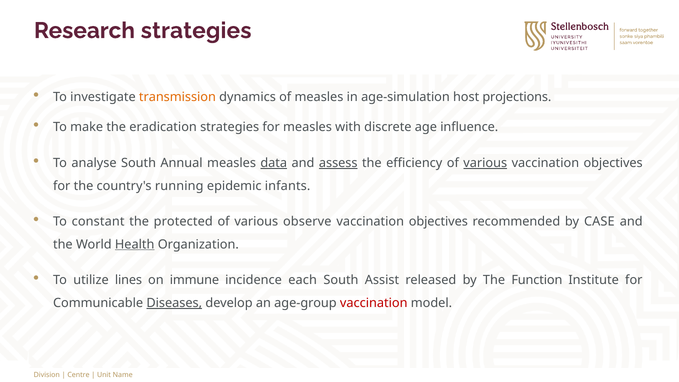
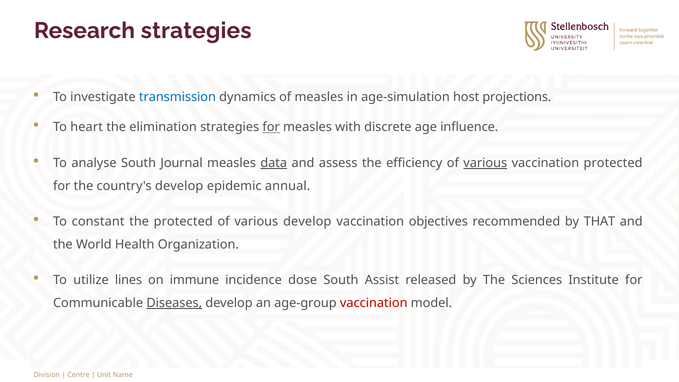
transmission colour: orange -> blue (177, 97)
make: make -> heart (87, 127)
eradication: eradication -> elimination (163, 127)
for underline: none -> present (271, 127)
Annual: Annual -> Journal (182, 163)
assess underline: present -> none (338, 163)
objectives: objectives -> protected (613, 163)
country's running: running -> develop (179, 186)
infants: infants -> annual (288, 186)
various observe: observe -> develop (307, 221)
CASE: CASE -> THAT (599, 221)
Health underline: present -> none (135, 244)
each: each -> dose (303, 280)
Function: Function -> Sciences (537, 280)
